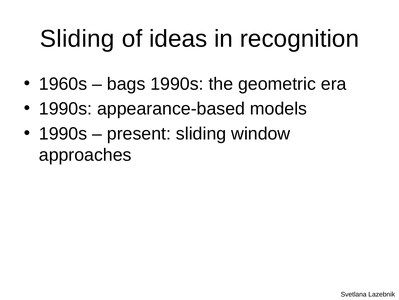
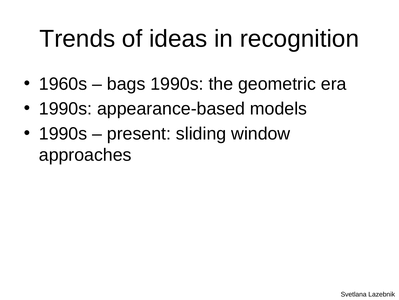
Sliding: Sliding -> Trends (77, 39)
